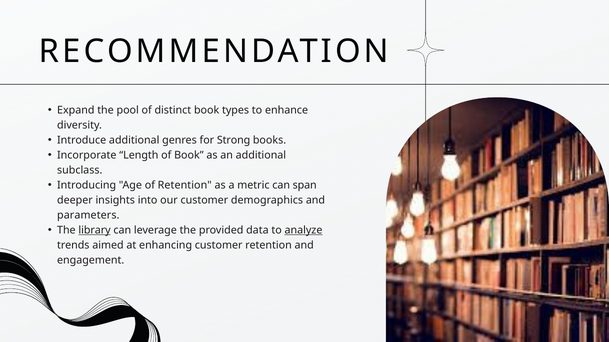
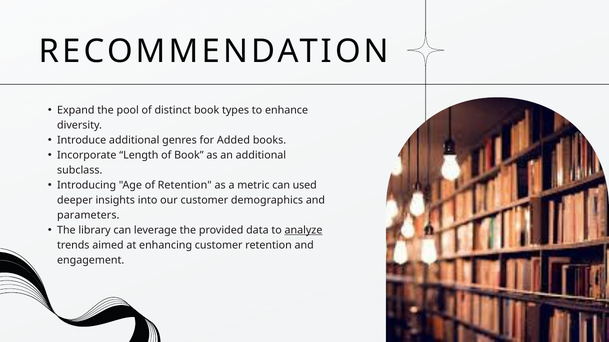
Strong: Strong -> Added (233, 141)
span: span -> used (305, 186)
library underline: present -> none (95, 231)
